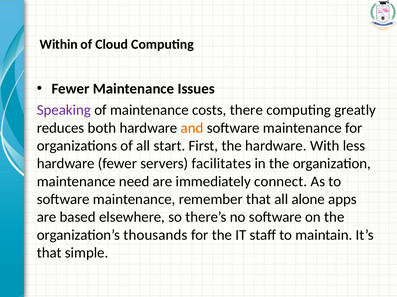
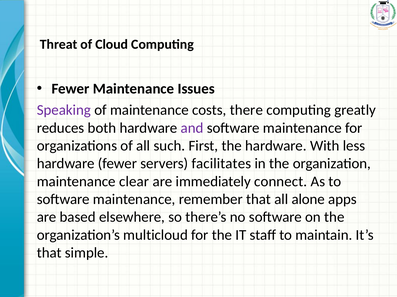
Within: Within -> Threat (59, 44)
and colour: orange -> purple (192, 128)
start: start -> such (169, 146)
need: need -> clear (134, 182)
thousands: thousands -> multicloud (156, 236)
